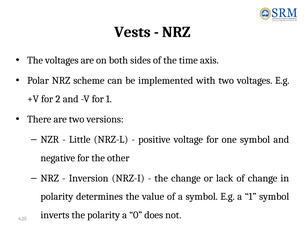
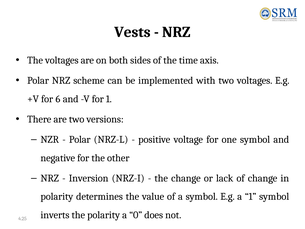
2: 2 -> 6 (58, 99)
Little: Little -> Polar (80, 139)
